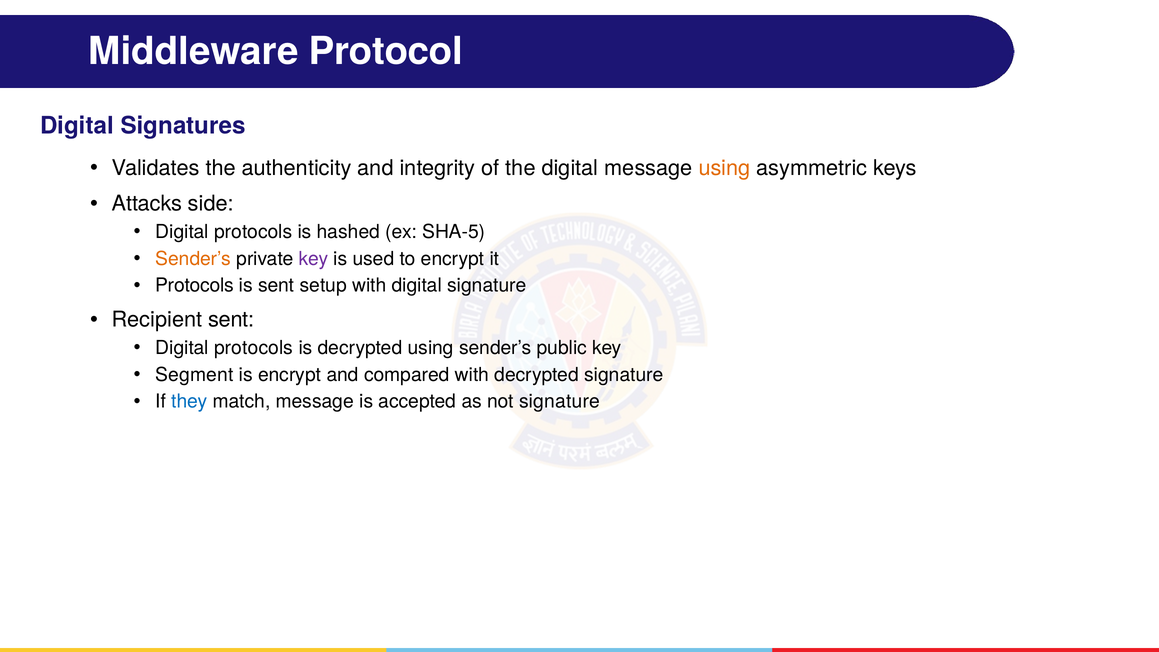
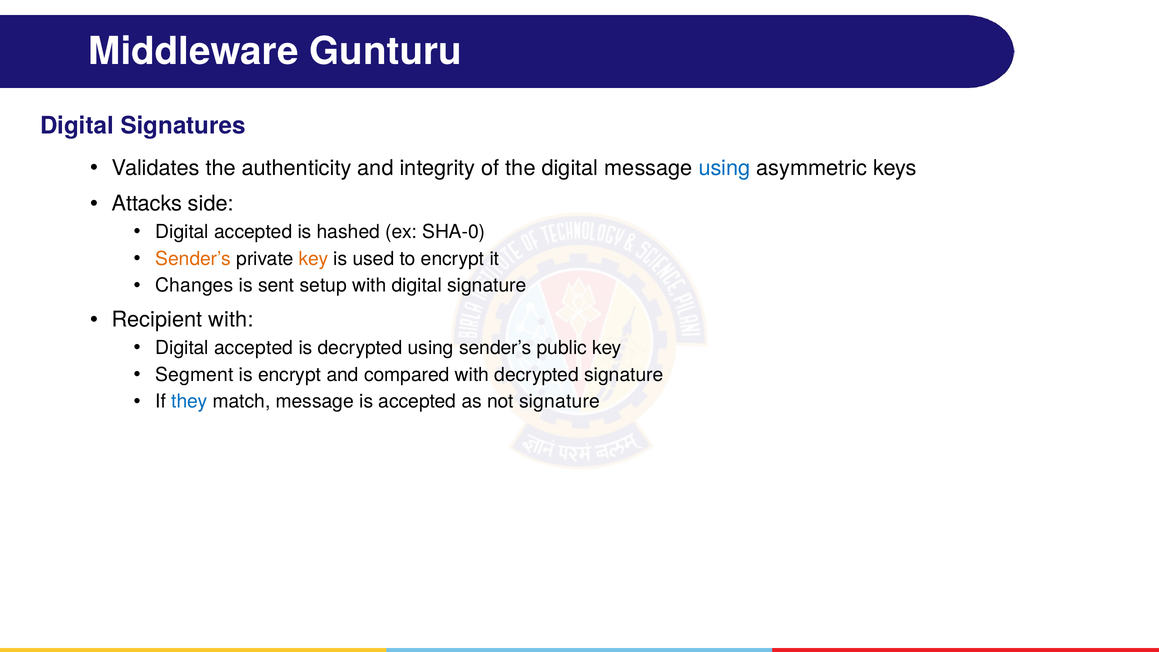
Protocol: Protocol -> Gunturu (386, 51)
using colour: orange -> blue (724, 168)
protocols: protocols -> accepted (253, 232)
SHA-5: SHA-5 -> SHA-0 (454, 232)
key colour: purple -> orange (313, 259)
Protocols: Protocols -> Changes (194, 285)
Recipient sent: sent -> with (231, 320)
protocols: protocols -> accepted (254, 348)
